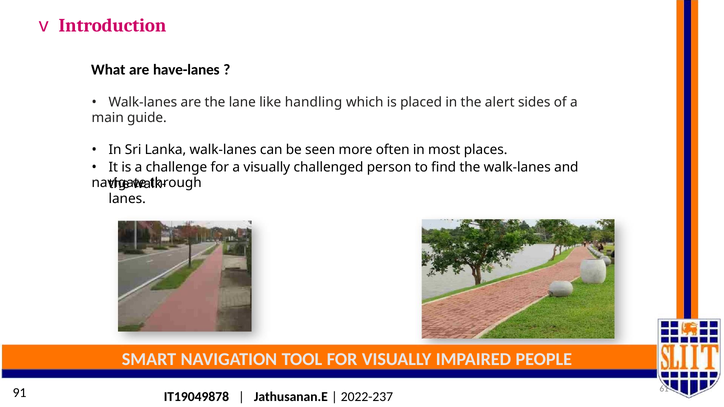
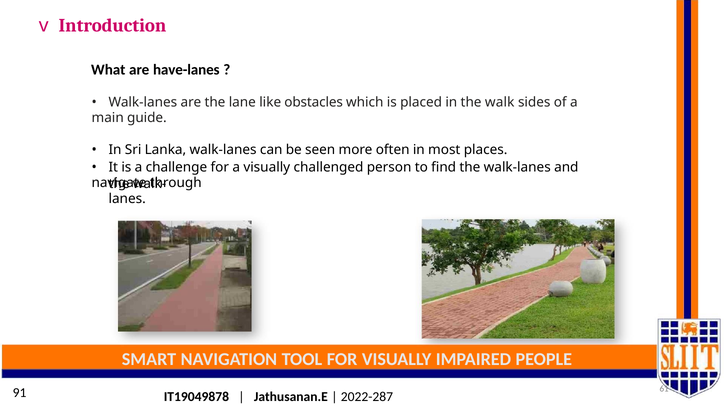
handling: handling -> obstacles (314, 102)
alert: alert -> walk (500, 102)
2022-237: 2022-237 -> 2022-287 (367, 397)
